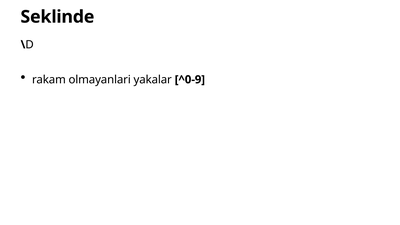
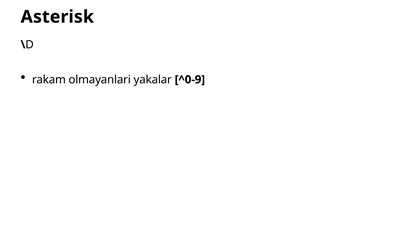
Seklinde: Seklinde -> Asterisk (57, 17)
